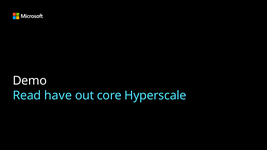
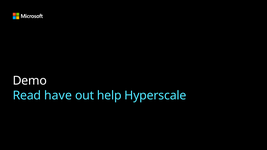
core: core -> help (109, 95)
